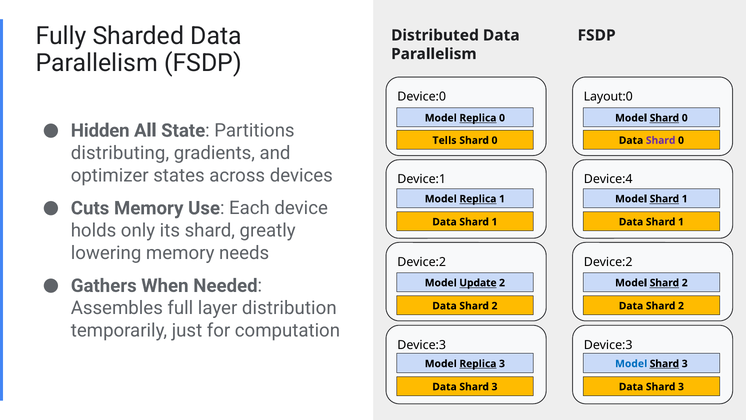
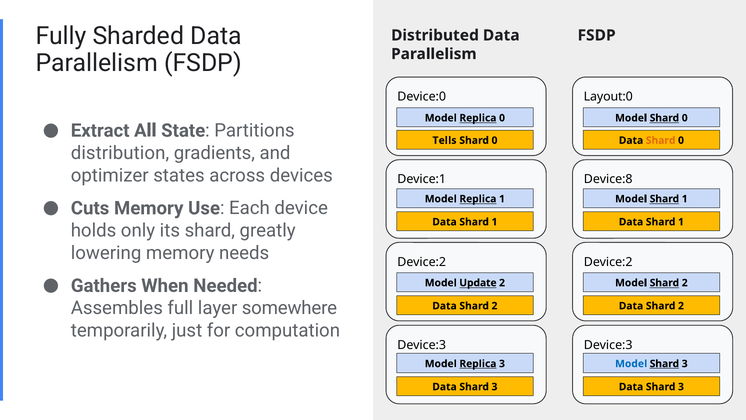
Hidden: Hidden -> Extract (100, 130)
Shard colour: purple -> orange (661, 140)
distributing: distributing -> distribution (120, 153)
Device:4: Device:4 -> Device:8 (608, 179)
distribution: distribution -> somewhere (289, 308)
